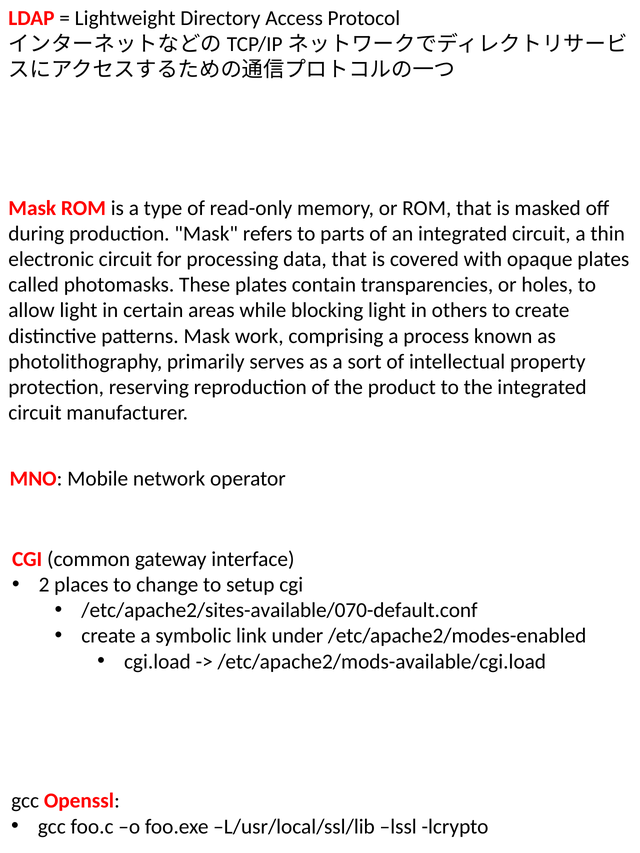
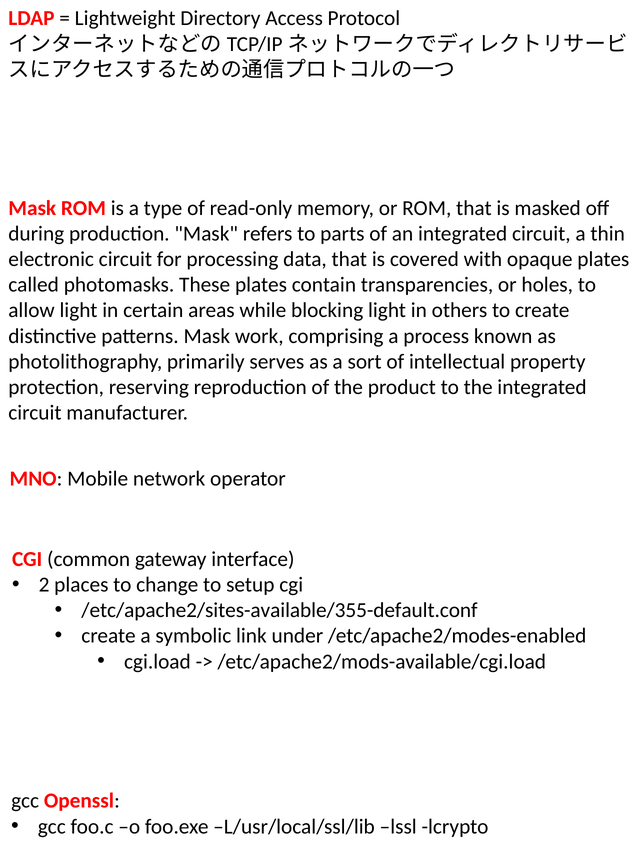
/etc/apache2/sites-available/070-default.conf: /etc/apache2/sites-available/070-default.conf -> /etc/apache2/sites-available/355-default.conf (279, 611)
